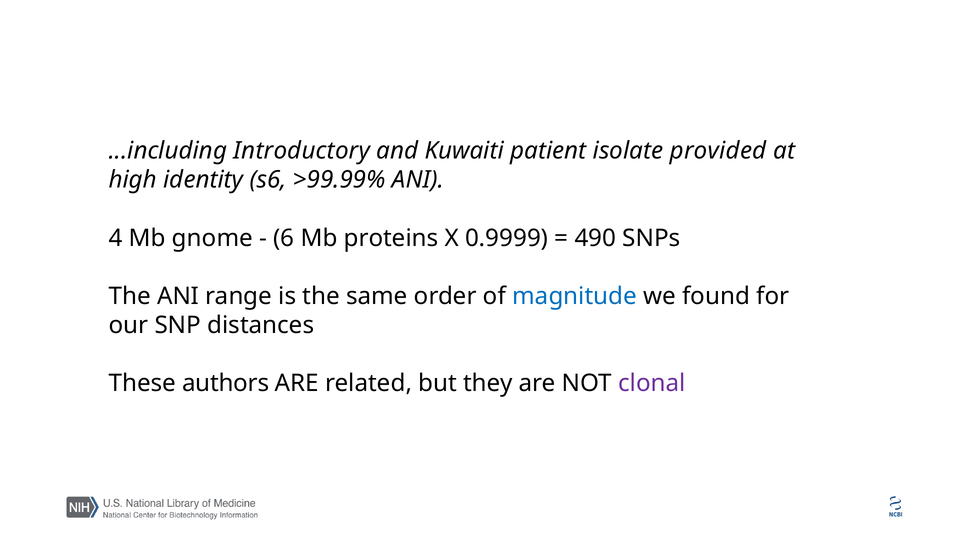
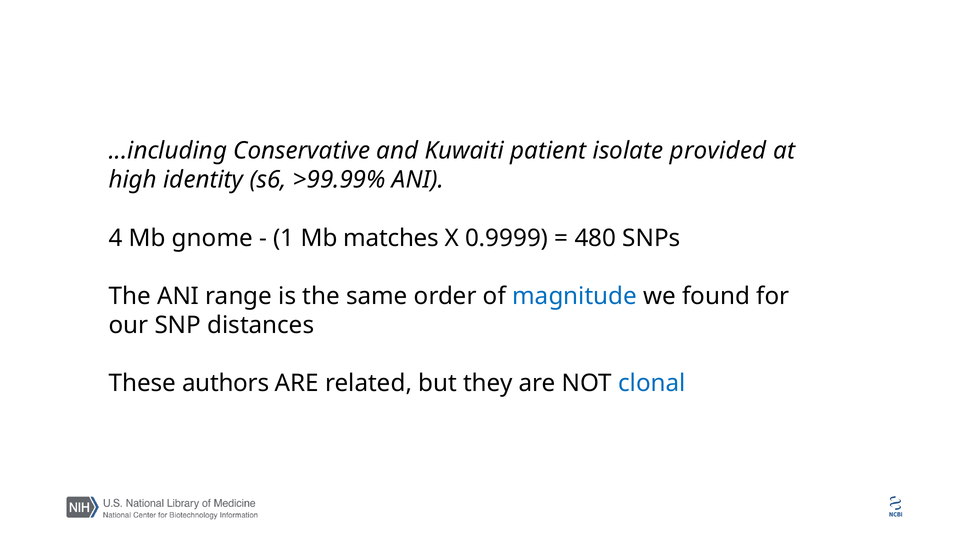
Introductory: Introductory -> Conservative (302, 151)
6: 6 -> 1 (284, 238)
proteins: proteins -> matches (391, 238)
490: 490 -> 480 (595, 238)
clonal colour: purple -> blue (652, 383)
